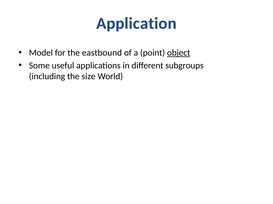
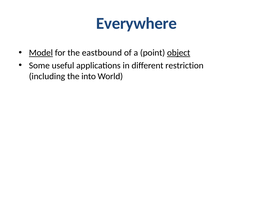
Application: Application -> Everywhere (137, 23)
Model underline: none -> present (41, 53)
subgroups: subgroups -> restriction (184, 66)
size: size -> into (89, 77)
